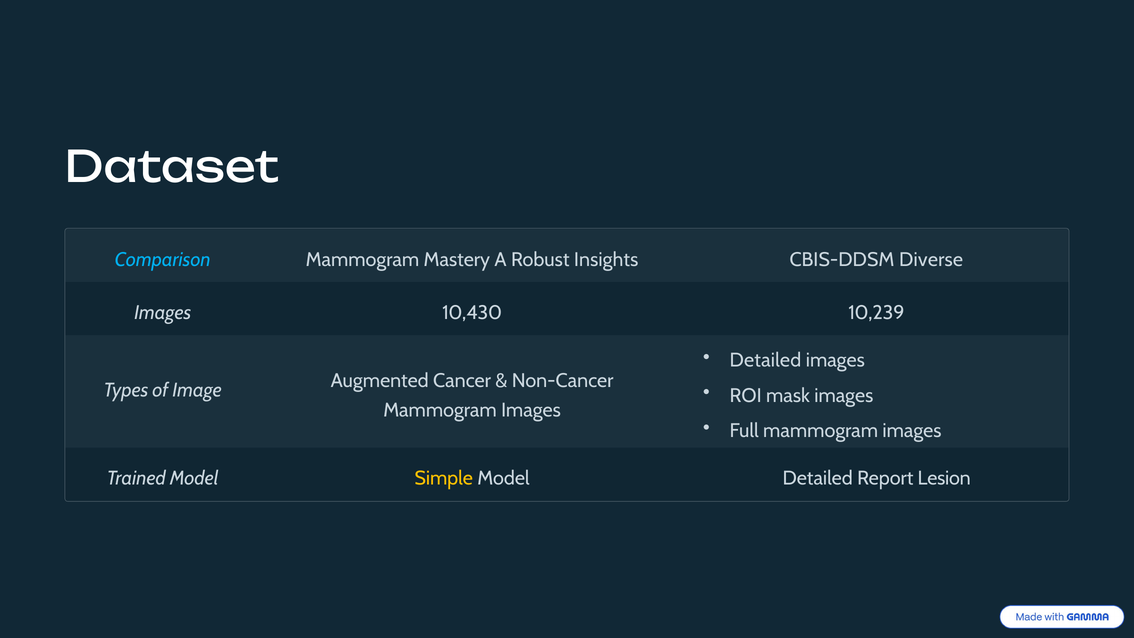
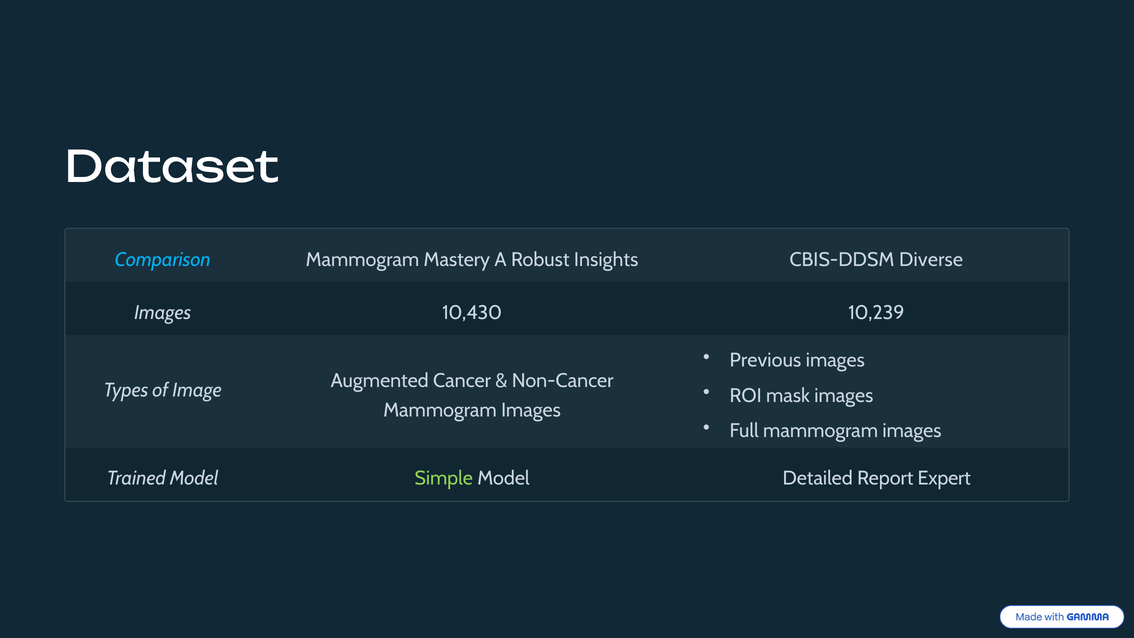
Detailed: Detailed -> Previous (765, 360)
Simple colour: yellow -> light green (444, 478)
Lesion: Lesion -> Expert (944, 478)
